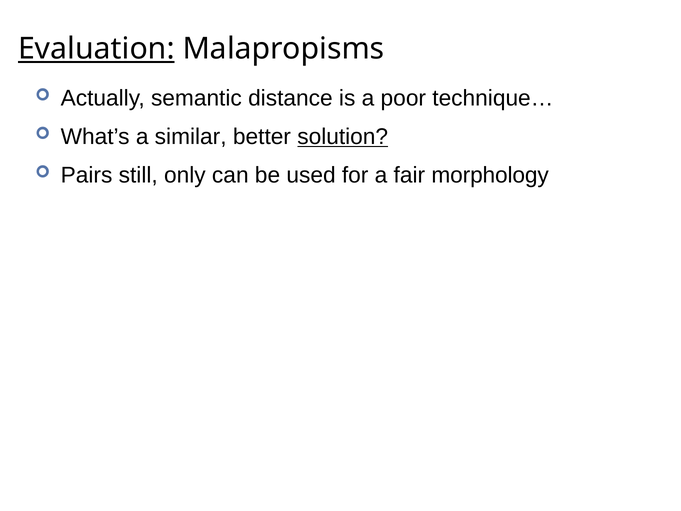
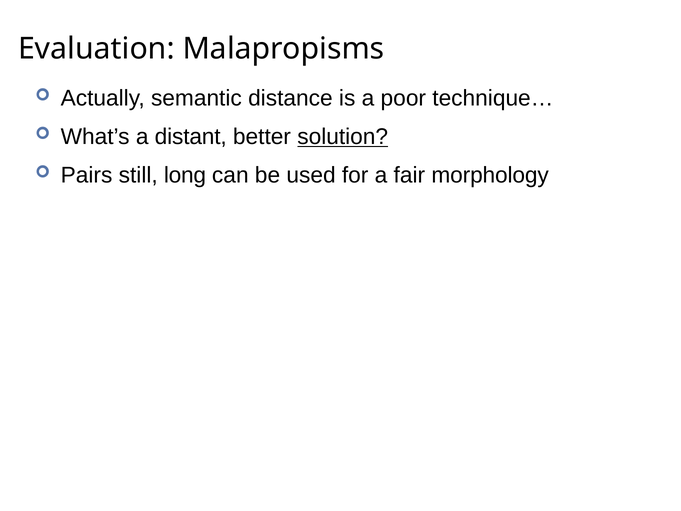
Evaluation underline: present -> none (96, 49)
similar: similar -> distant (191, 137)
only: only -> long (185, 175)
